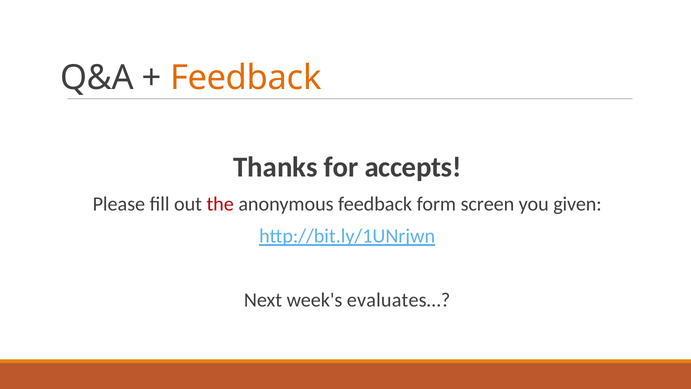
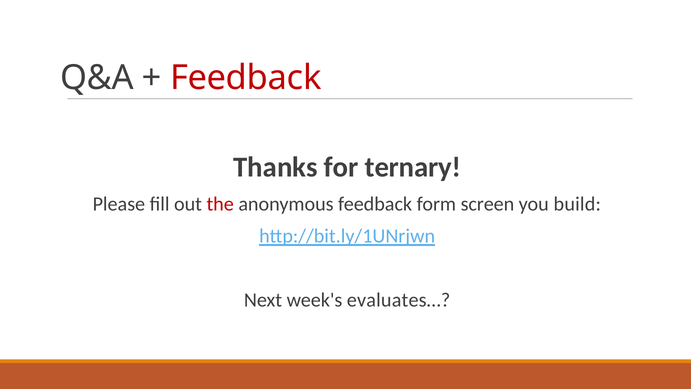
Feedback colour: orange -> red (246, 78)
accepts: accepts -> ternary (413, 167)
given: given -> build (577, 204)
